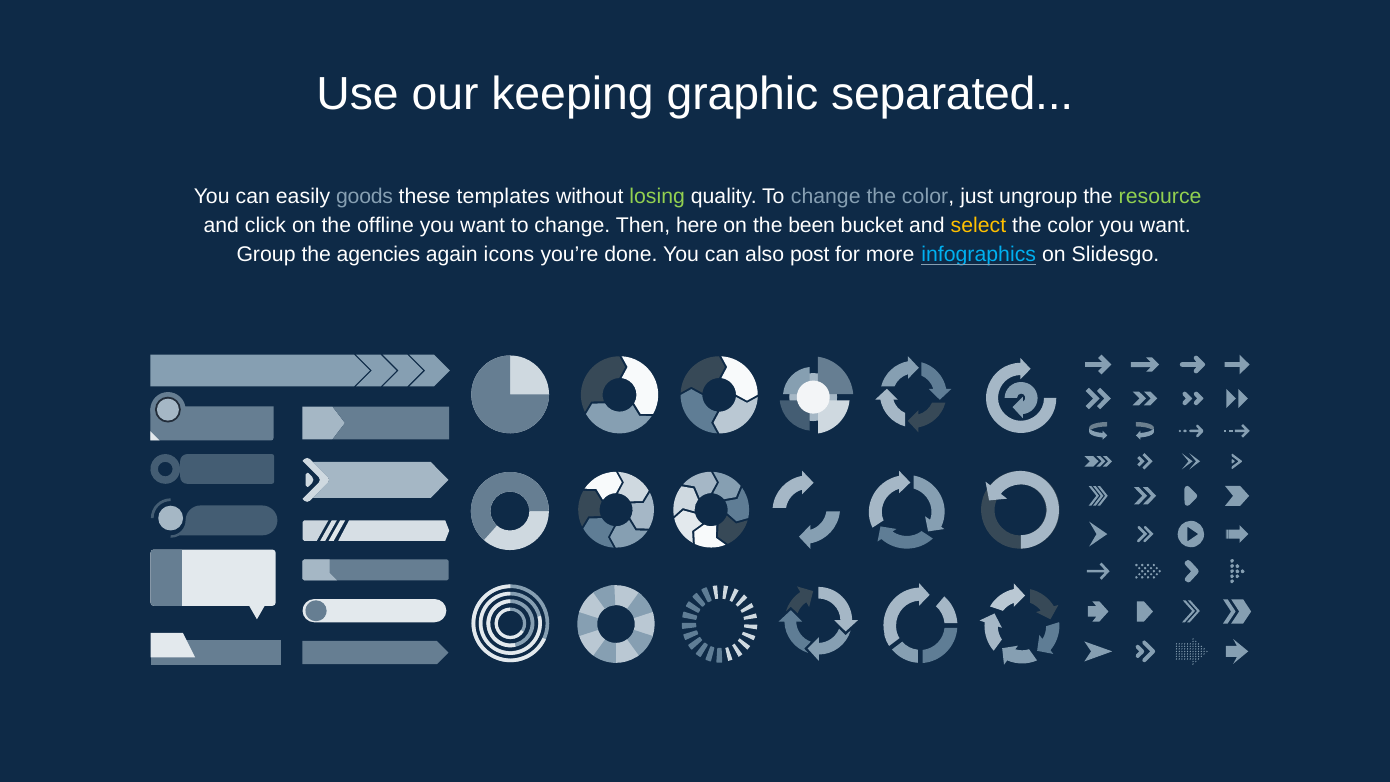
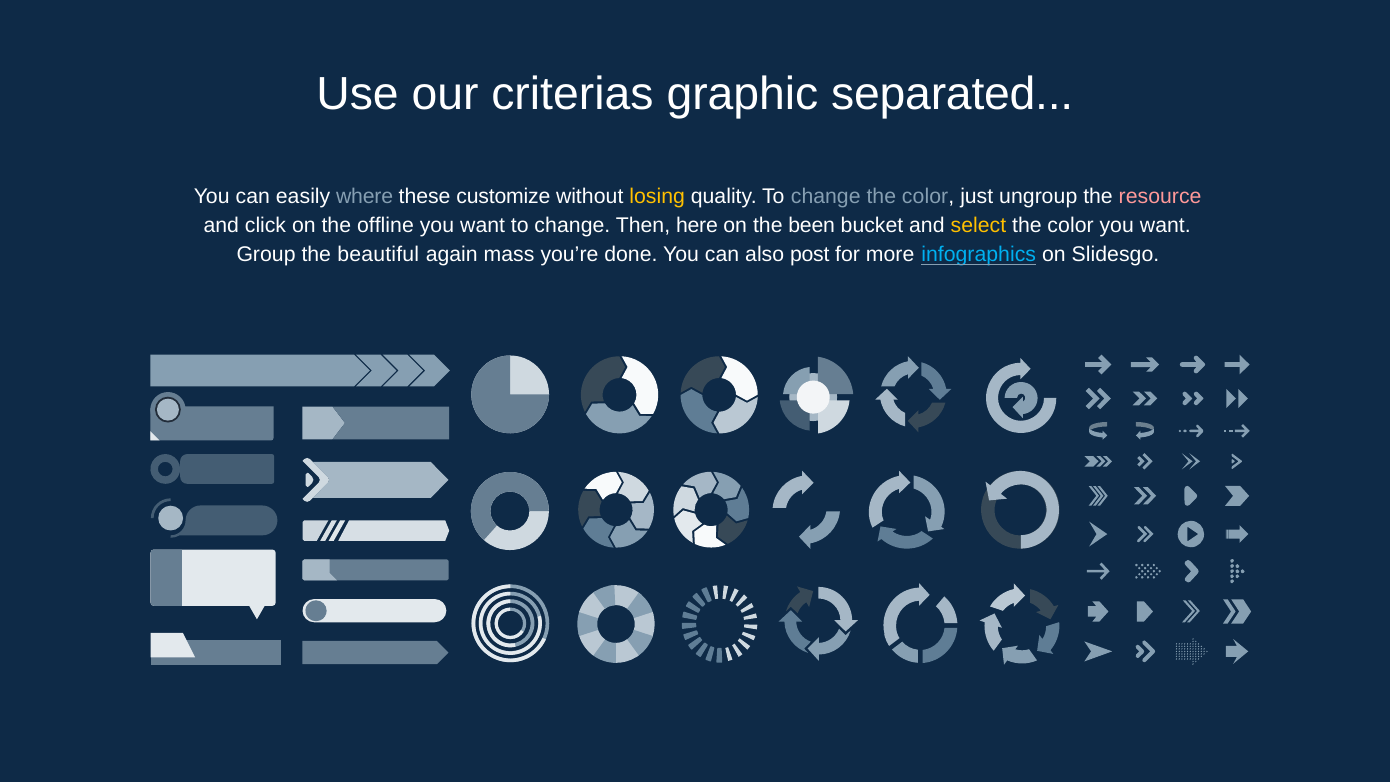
keeping: keeping -> criterias (572, 94)
goods: goods -> where (365, 196)
templates: templates -> customize (503, 196)
losing colour: light green -> yellow (657, 196)
resource colour: light green -> pink (1160, 196)
agencies: agencies -> beautiful (378, 255)
icons: icons -> mass (509, 255)
